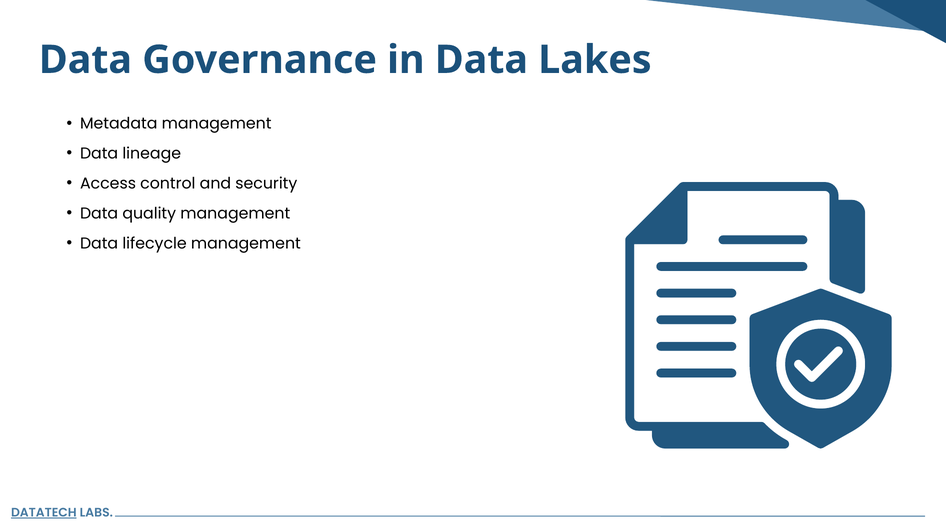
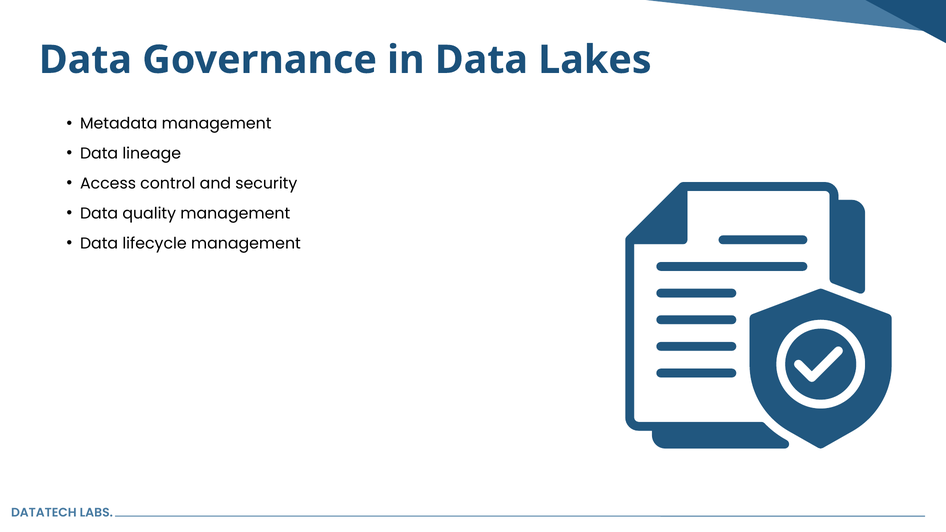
DATATECH underline: present -> none (44, 513)
